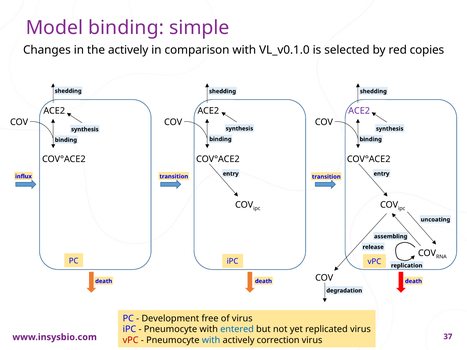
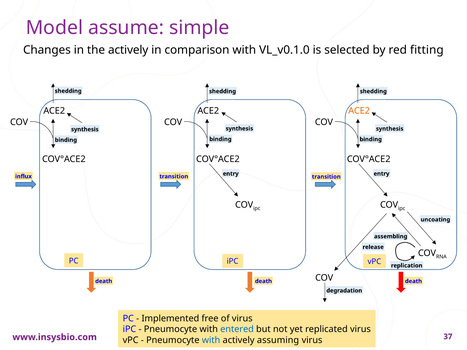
Model binding: binding -> assume (126, 28)
copies: copies -> fitting (427, 50)
ACE2 colour: purple -> orange (359, 111)
Development: Development -> Implemented (170, 319)
vPC colour: red -> black (131, 340)
correction: correction -> assuming (278, 340)
